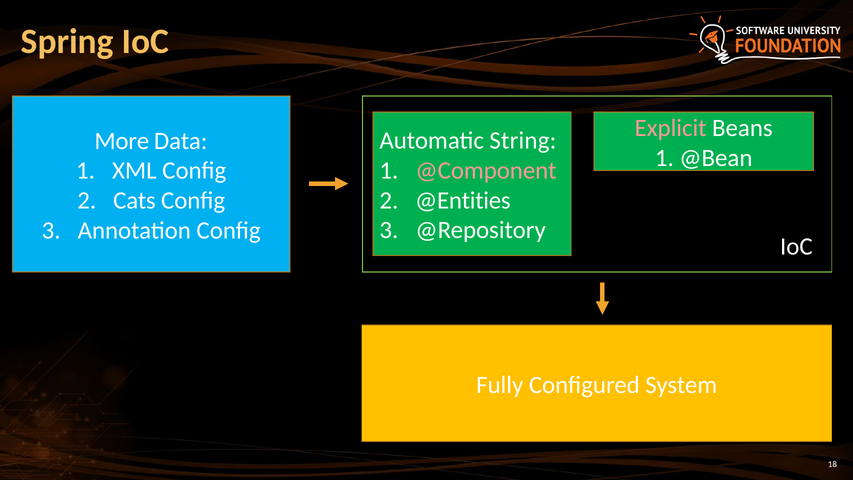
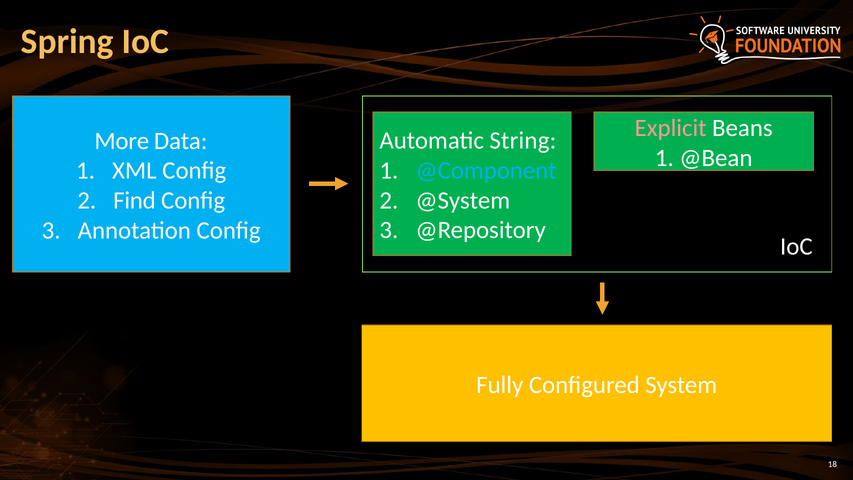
@Component colour: pink -> light blue (486, 170)
@Entities: @Entities -> @System (463, 200)
Cats: Cats -> Find (134, 201)
